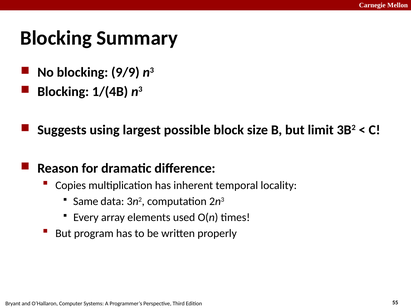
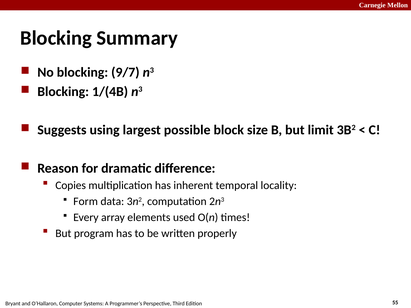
9/9: 9/9 -> 9/7 (125, 72)
Same: Same -> Form (86, 202)
